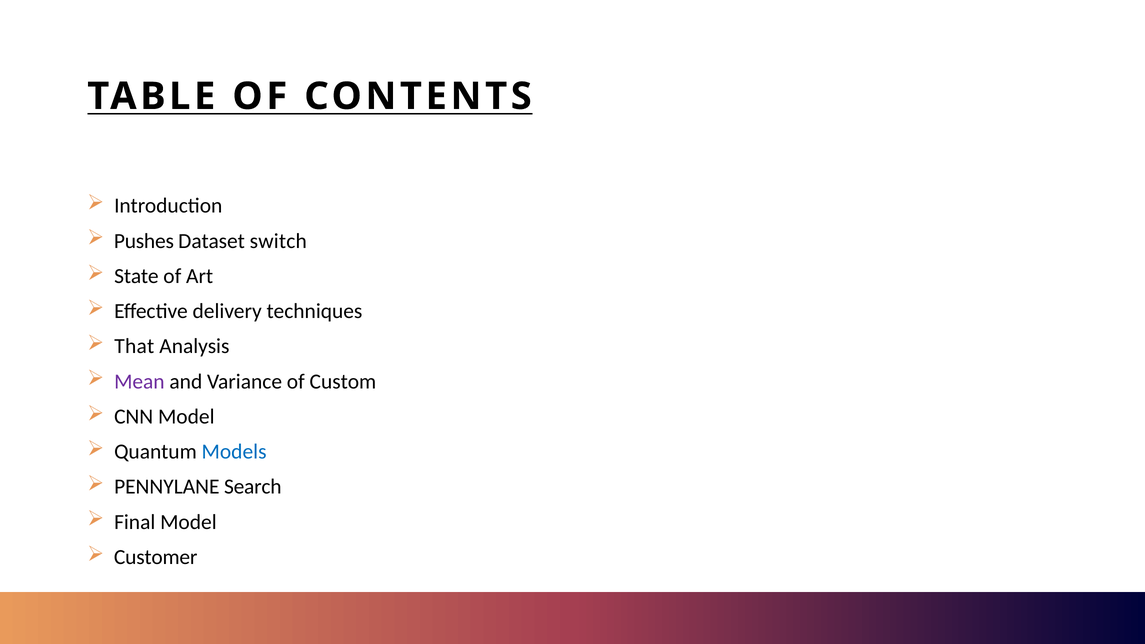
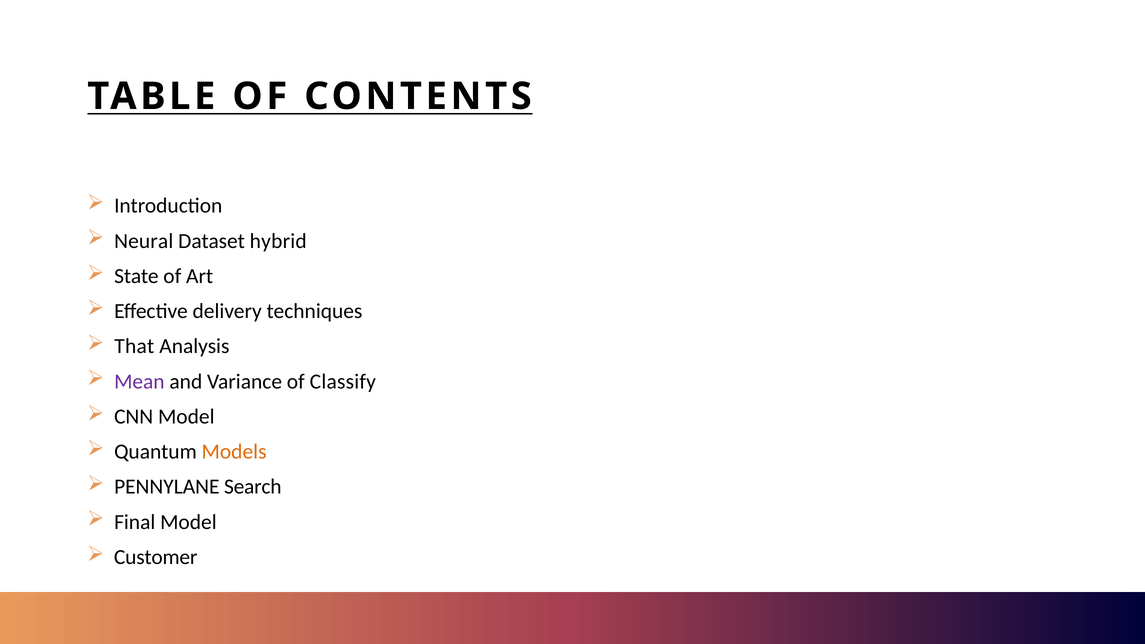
Pushes: Pushes -> Neural (144, 241)
switch: switch -> hybrid (278, 241)
Custom: Custom -> Classify (343, 382)
Models colour: blue -> orange (234, 452)
